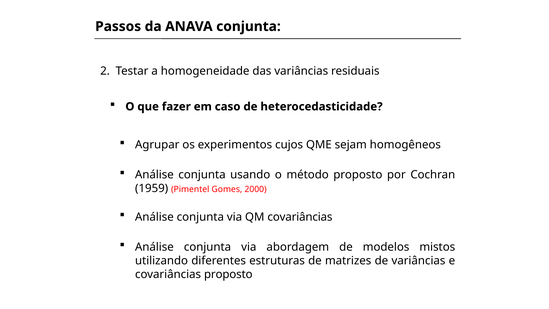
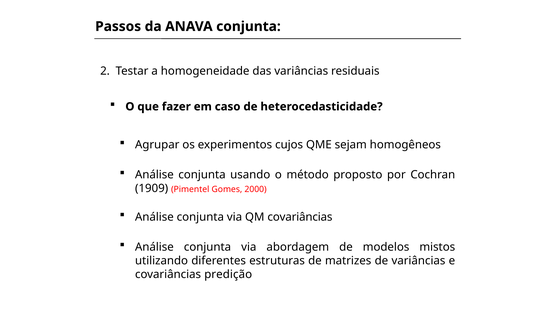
1959: 1959 -> 1909 (152, 188)
covariâncias proposto: proposto -> predição (228, 274)
